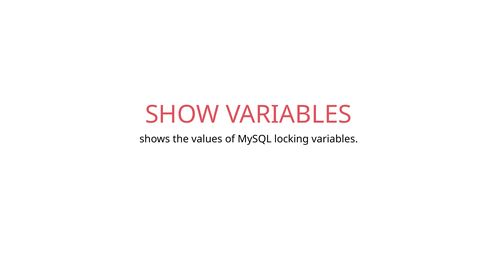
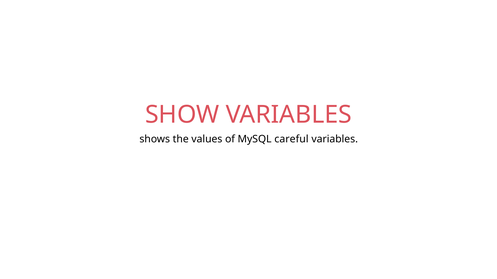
locking: locking -> careful (291, 139)
